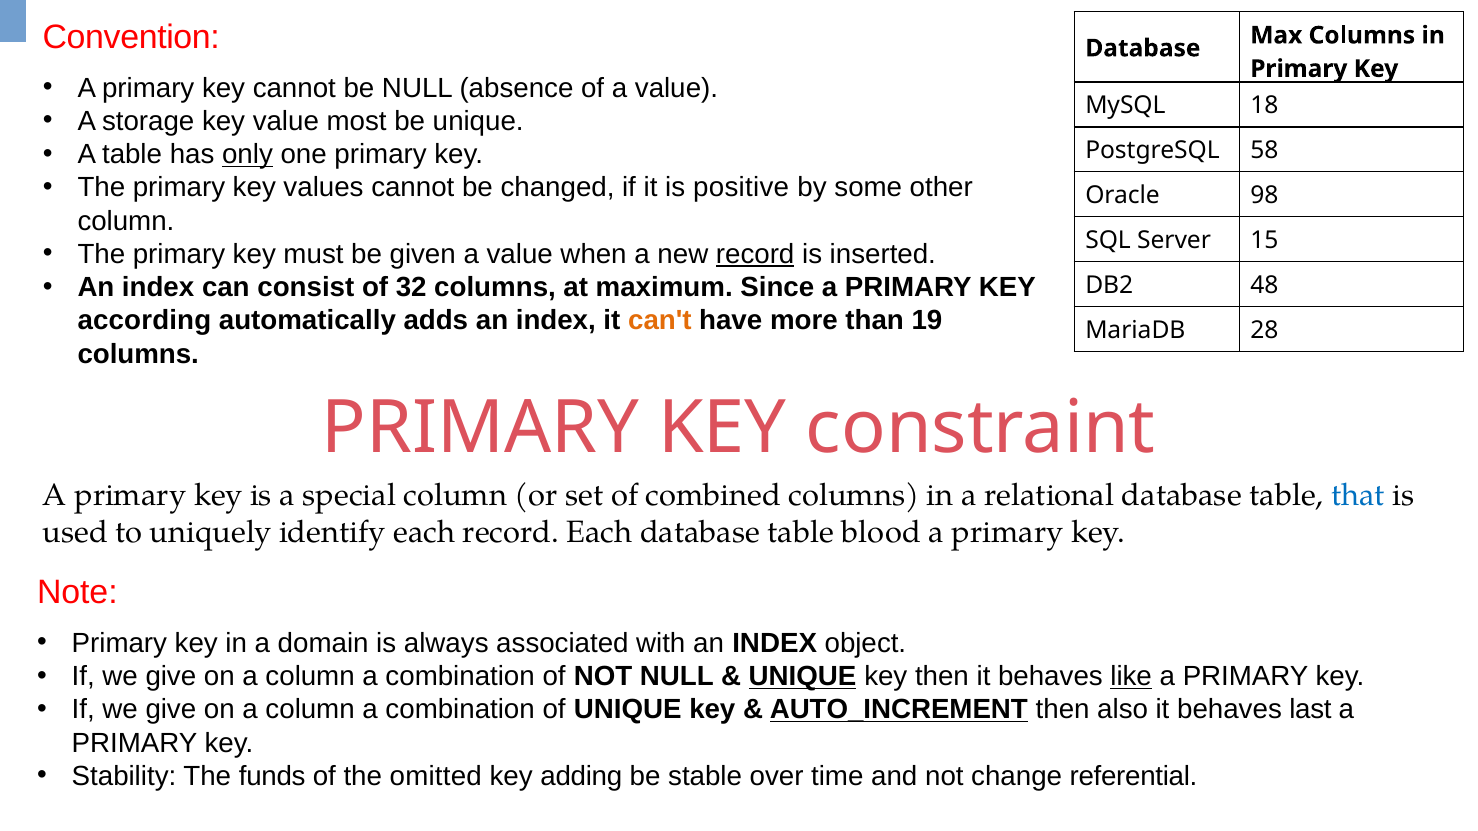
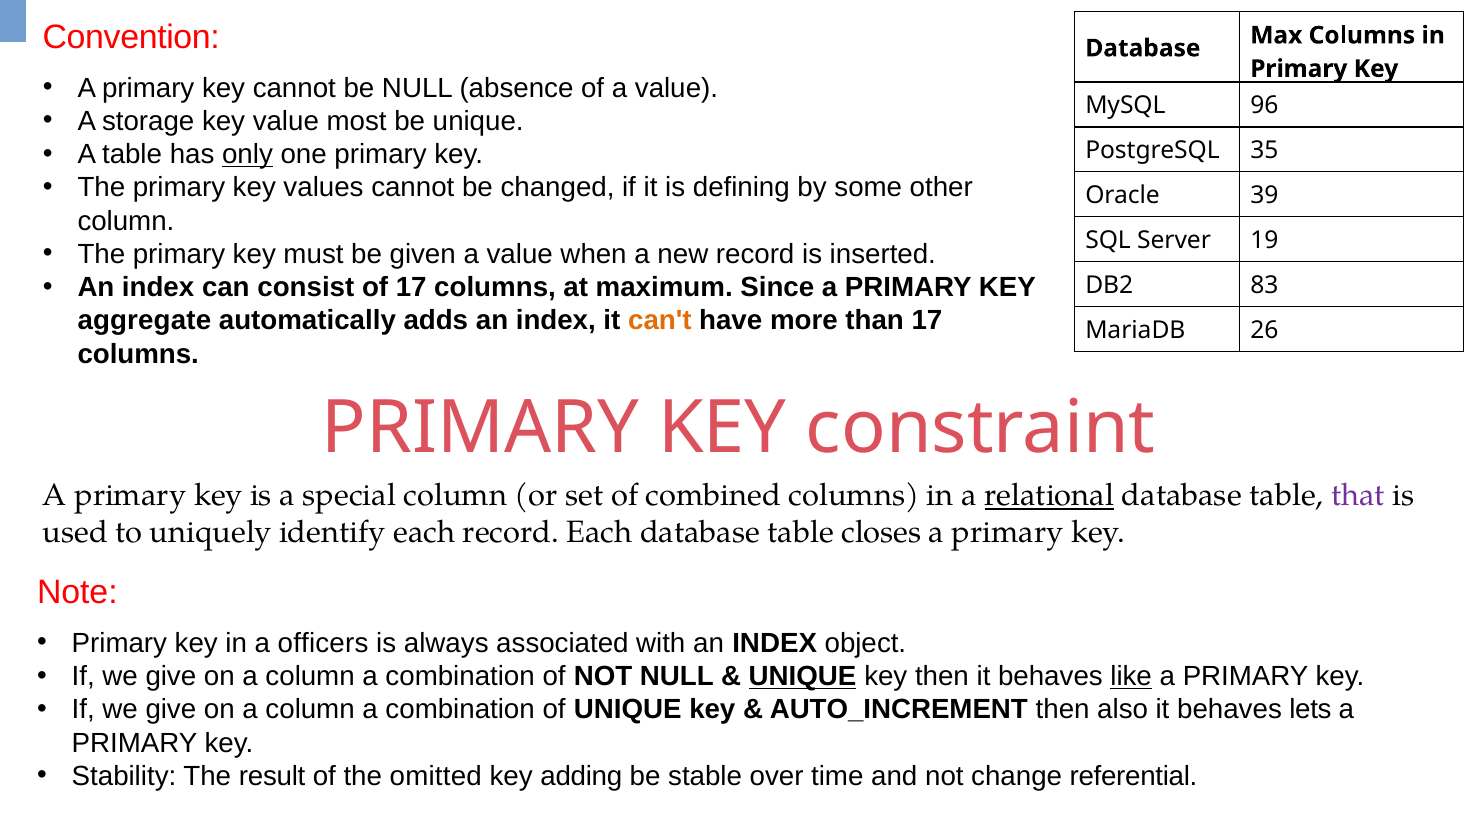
18: 18 -> 96 (1264, 106)
58: 58 -> 35 (1264, 151)
positive: positive -> defining (741, 188)
98: 98 -> 39 (1264, 196)
15: 15 -> 19 (1264, 241)
record underline: present -> none (755, 254)
of 32: 32 -> 17 (411, 288)
48: 48 -> 83 (1264, 285)
according: according -> aggregate (144, 321)
than 19: 19 -> 17 (927, 321)
28: 28 -> 26 (1264, 330)
relational underline: none -> present (1049, 496)
that colour: blue -> purple (1358, 496)
blood: blood -> closes (881, 533)
domain: domain -> officers (323, 643)
AUTO_INCREMENT underline: present -> none (899, 710)
last: last -> lets (1310, 710)
funds: funds -> result (272, 776)
